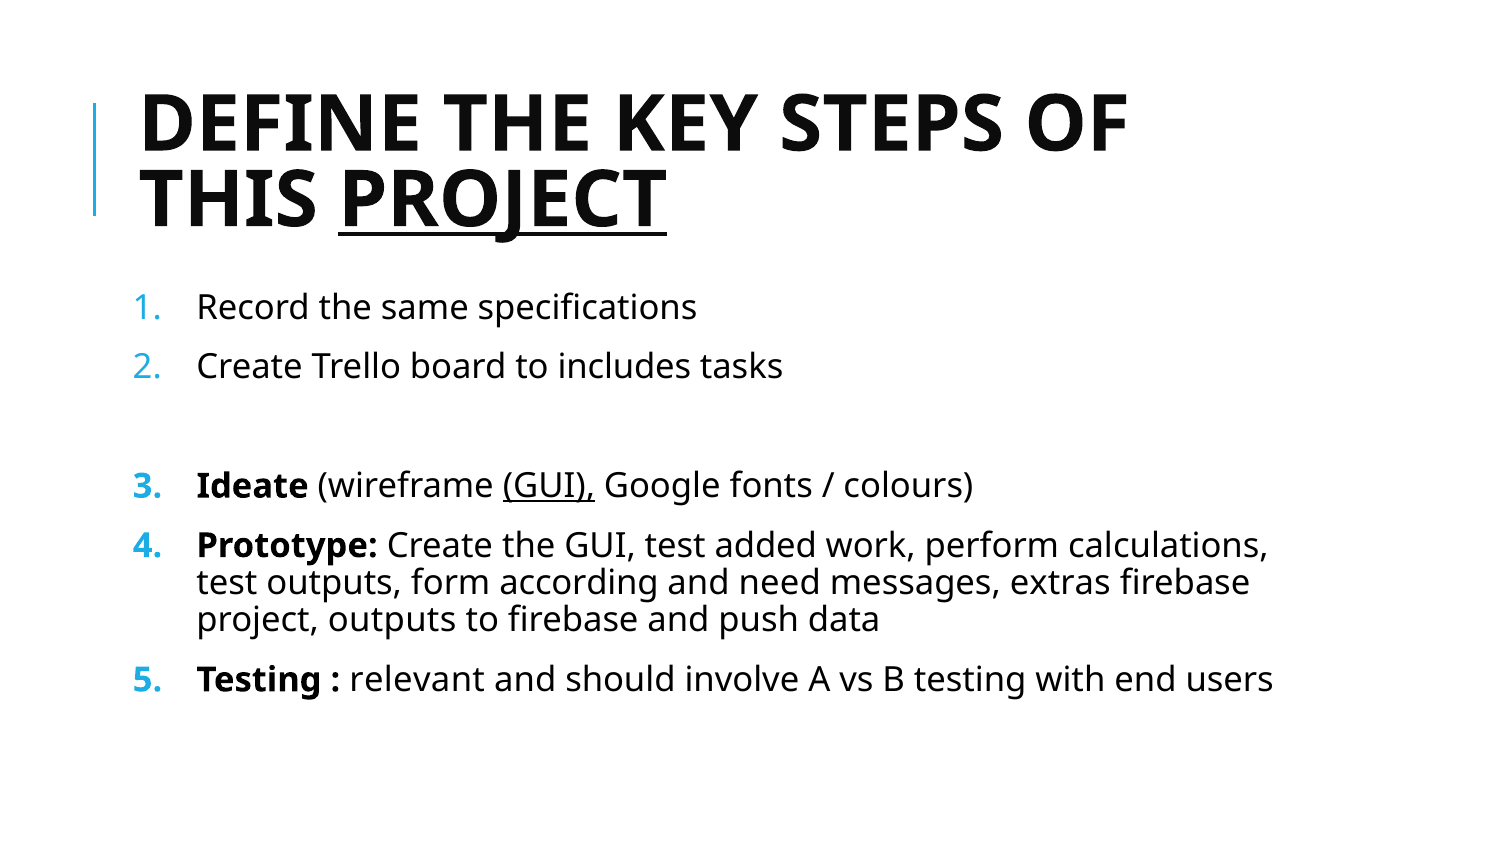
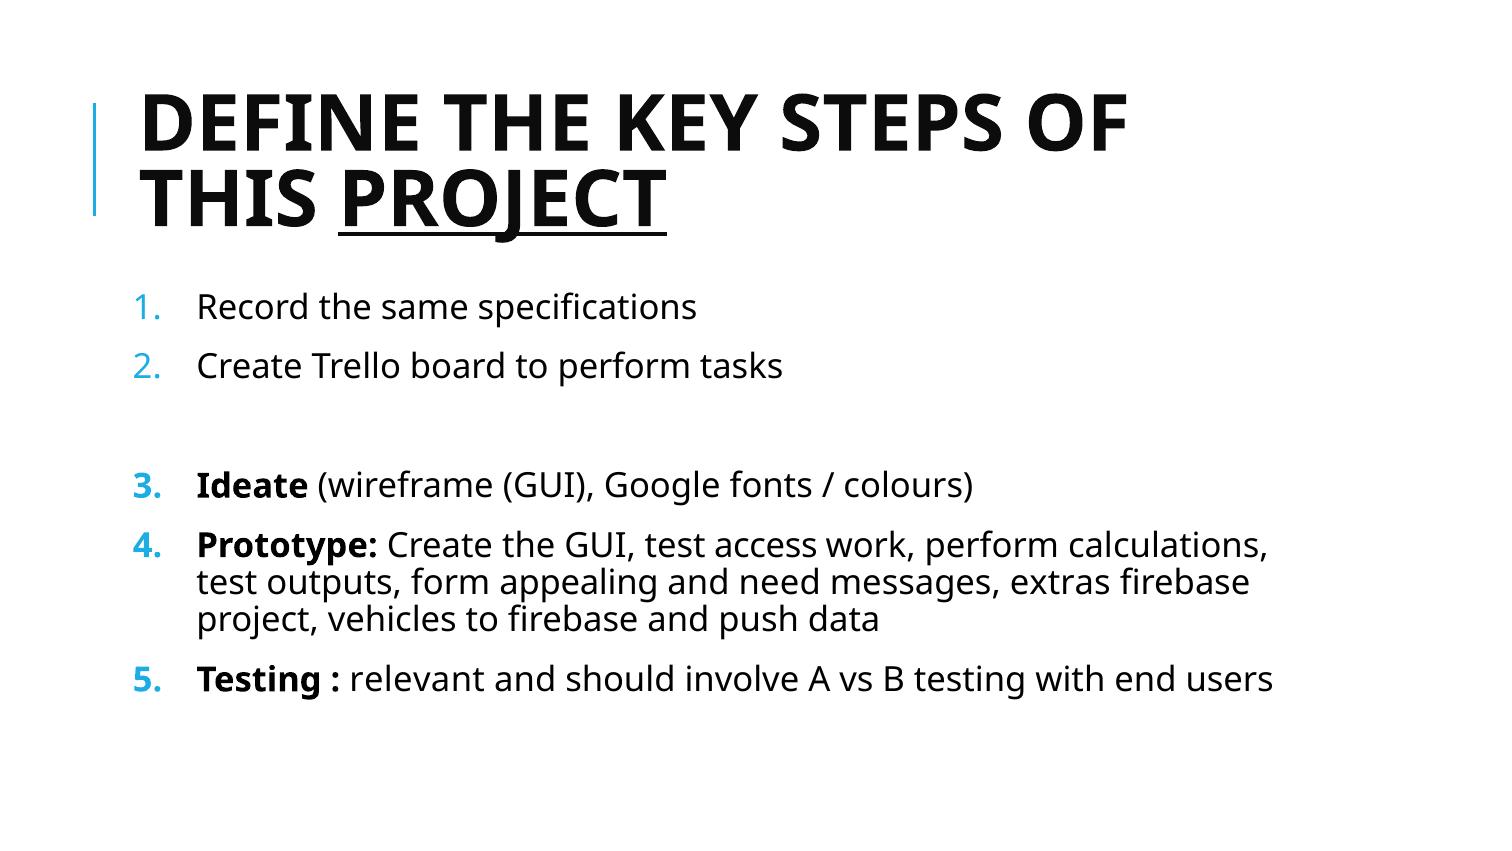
to includes: includes -> perform (624, 367)
GUI underline: present -> none (549, 486)
added: added -> access (766, 545)
according: according -> appealing (579, 583)
project outputs: outputs -> vehicles (392, 620)
